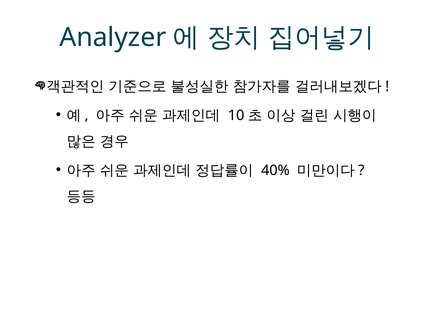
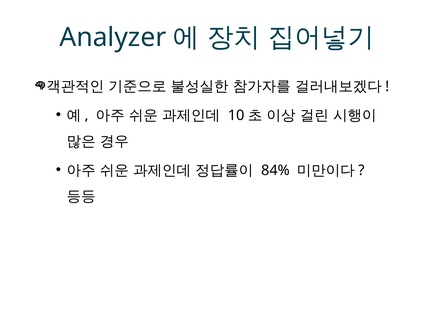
40%: 40% -> 84% (275, 171)
